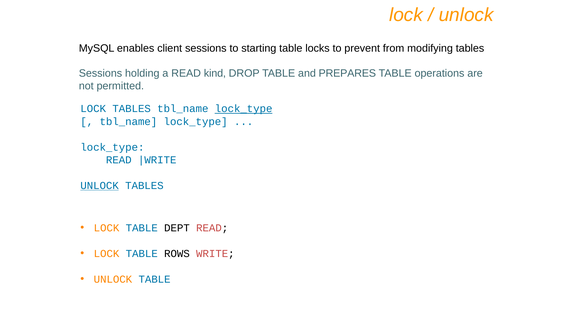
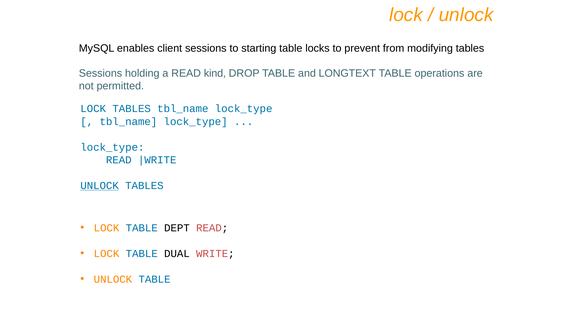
PREPARES: PREPARES -> LONGTEXT (347, 73)
lock_type underline: present -> none (244, 109)
ROWS: ROWS -> DUAL (177, 254)
